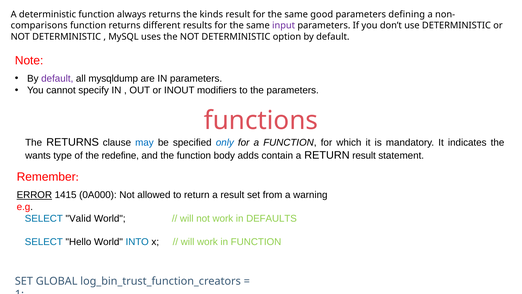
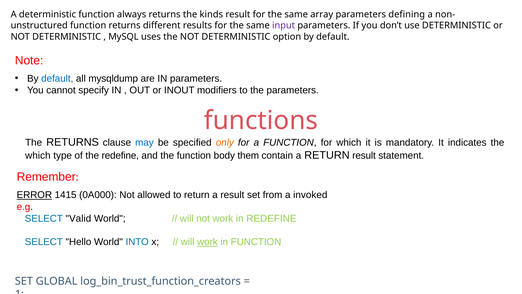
good: good -> array (322, 14)
comparisons: comparisons -> unstructured (39, 26)
default colour: purple -> blue (57, 78)
only colour: blue -> orange (225, 142)
wants: wants -> which (38, 155)
adds: adds -> them (248, 155)
warning: warning -> invoked (310, 195)
in DEFAULTS: DEFAULTS -> REDEFINE (271, 218)
work underline: none -> present (207, 242)
